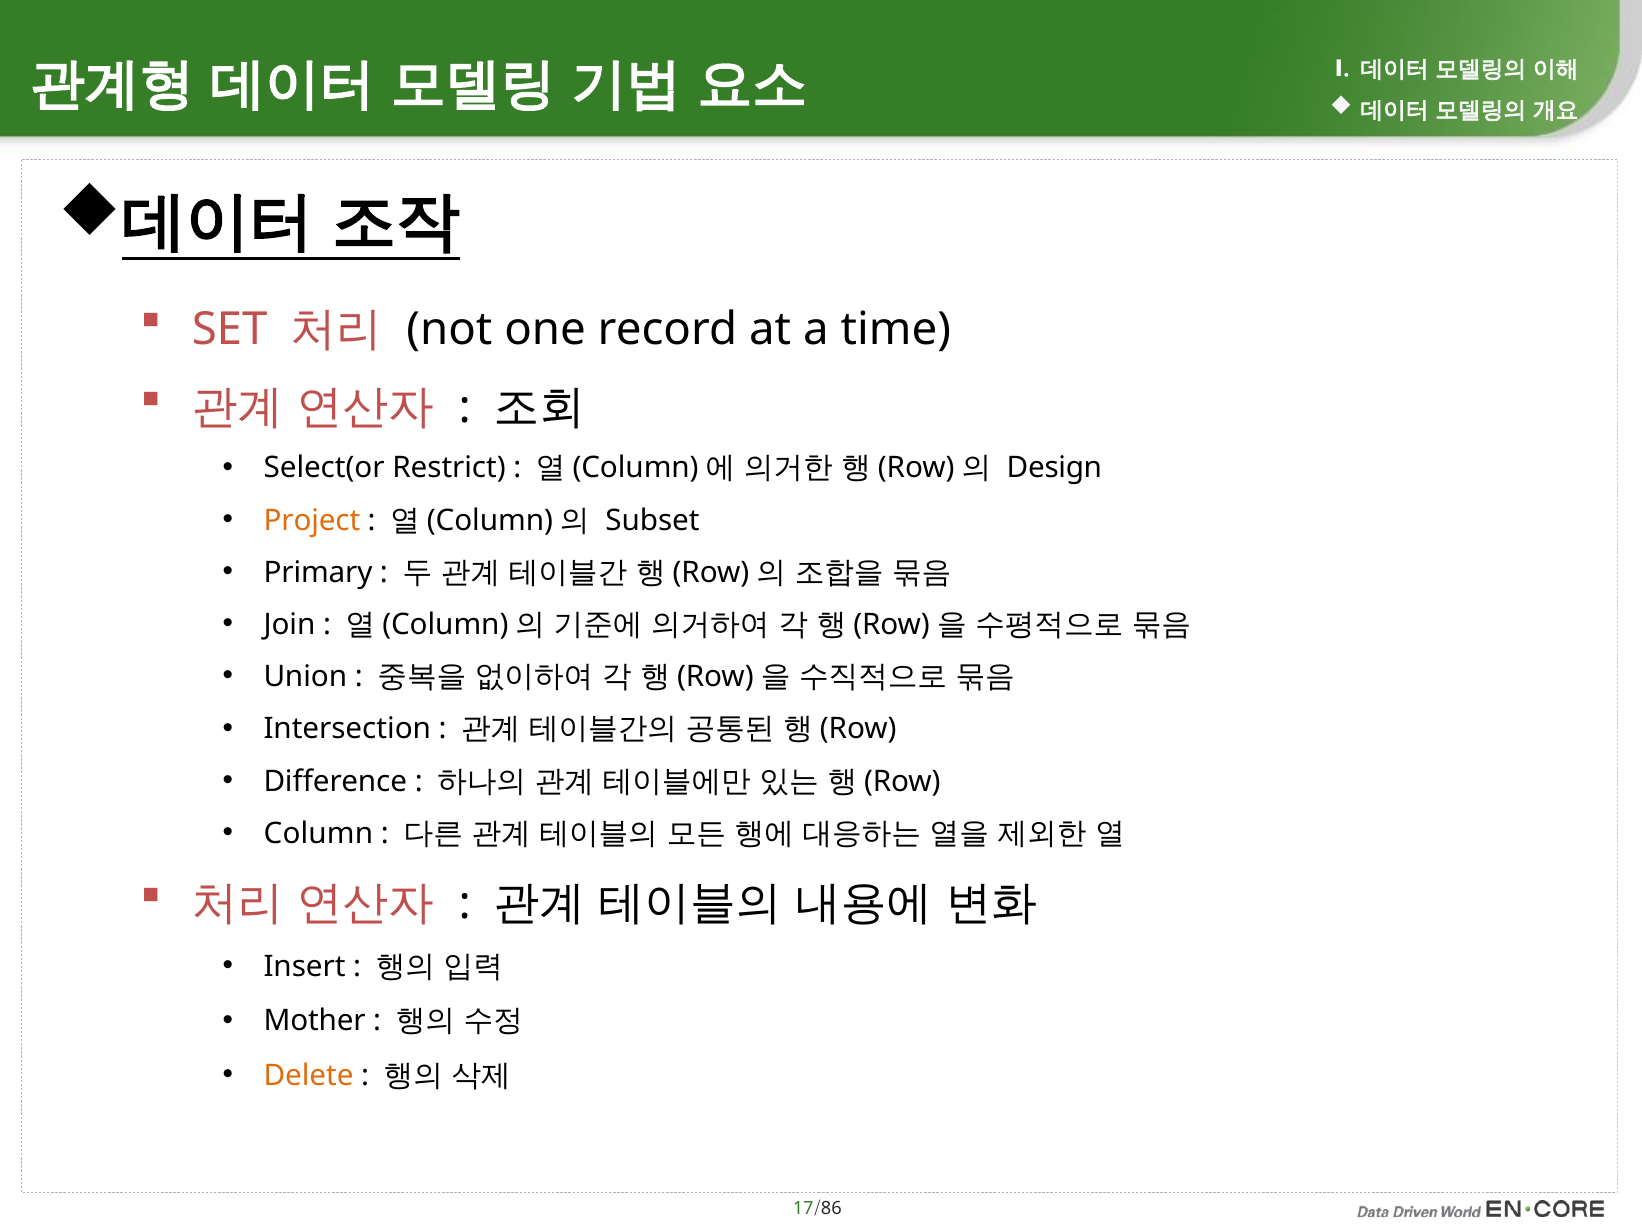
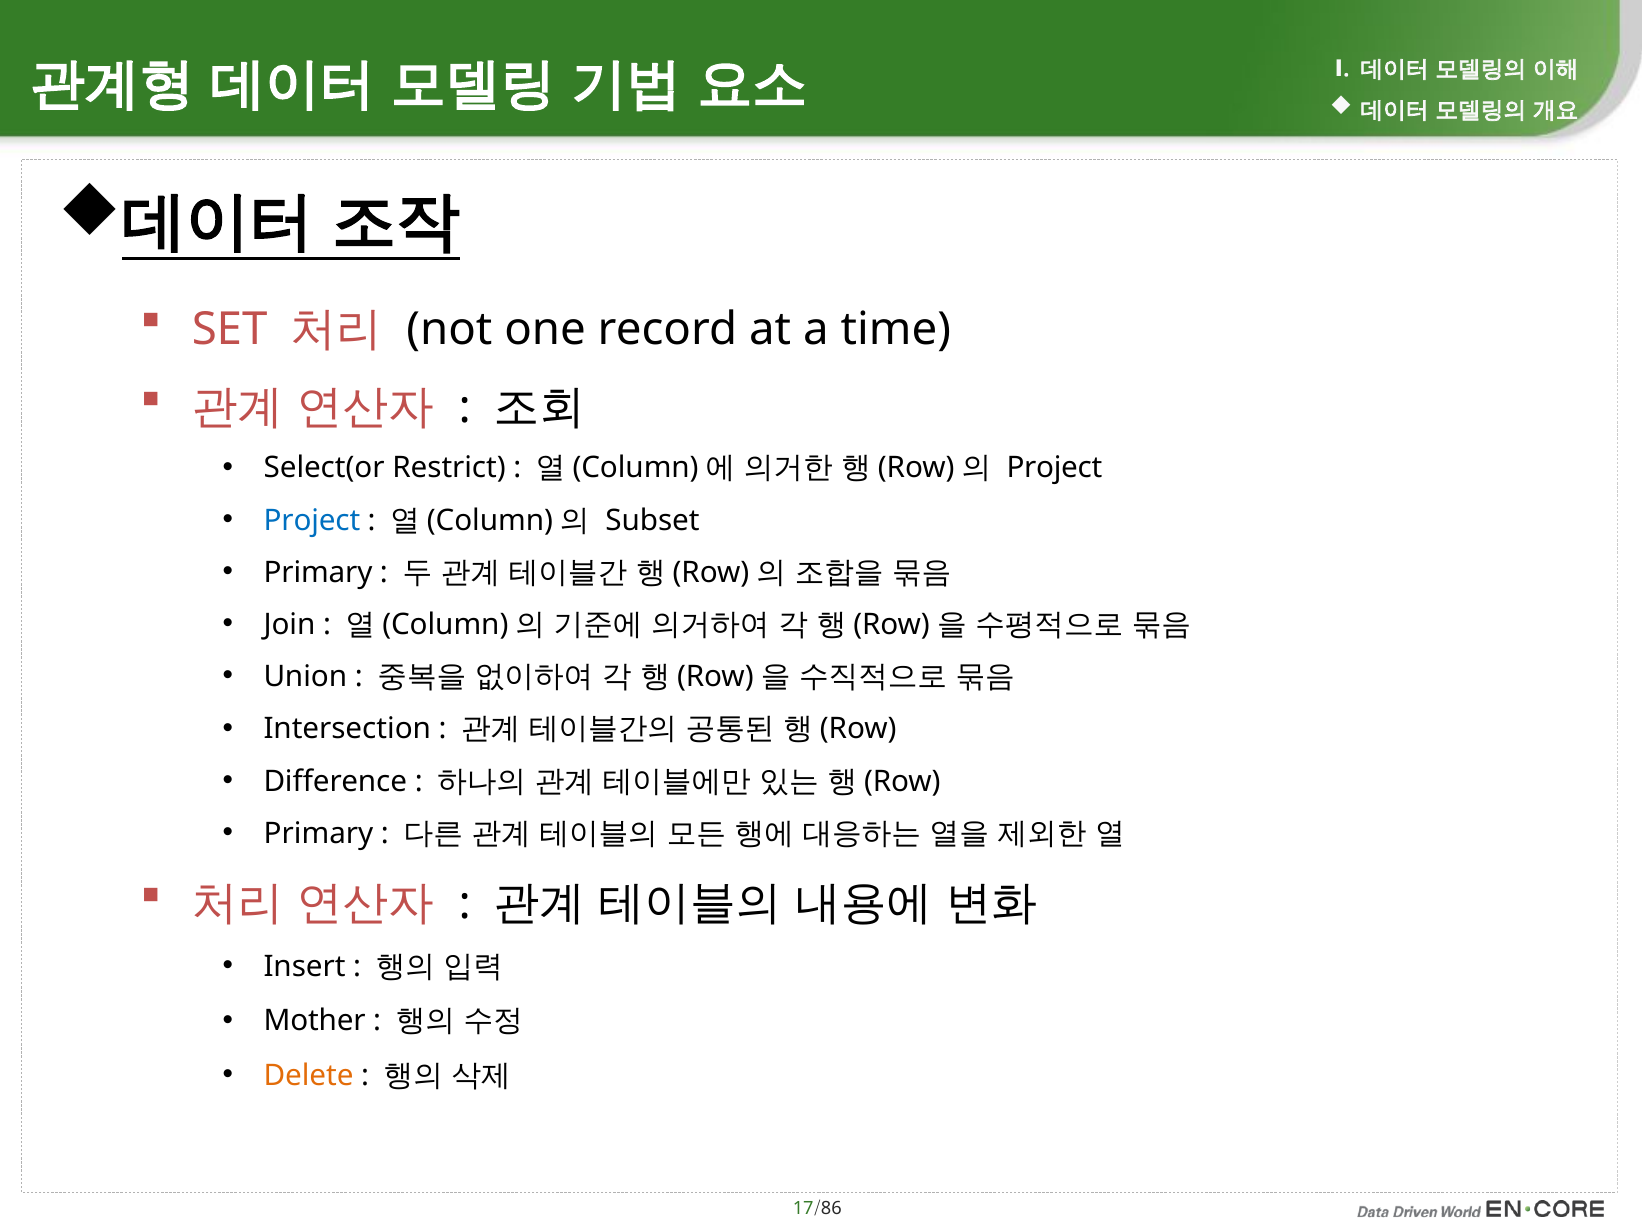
Design: Design -> Project (1054, 468)
Project colour: orange -> blue (312, 520)
Column: Column -> Primary (318, 834)
